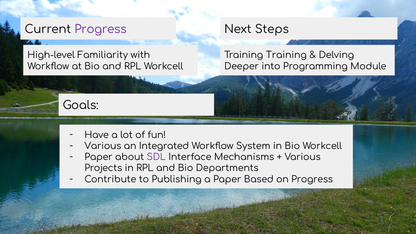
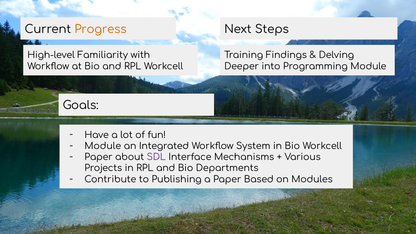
Progress colour: purple -> orange (101, 29)
Training Training: Training -> Findings (286, 55)
Various: Various -> Module (103, 146)
on Progress: Progress -> Modules (312, 179)
